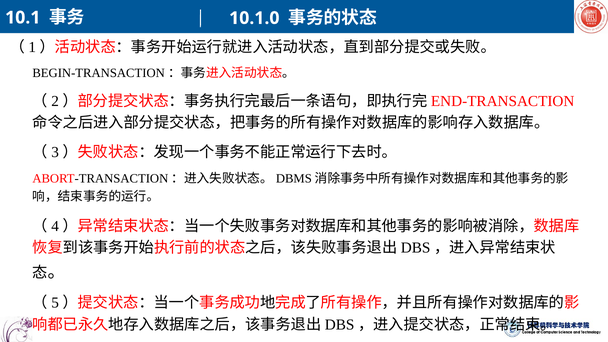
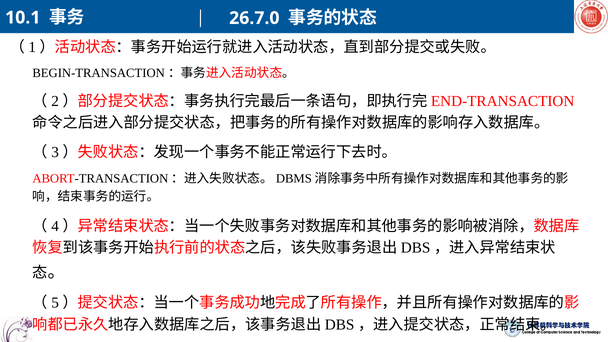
10.1.0: 10.1.0 -> 26.7.0 (254, 18)
